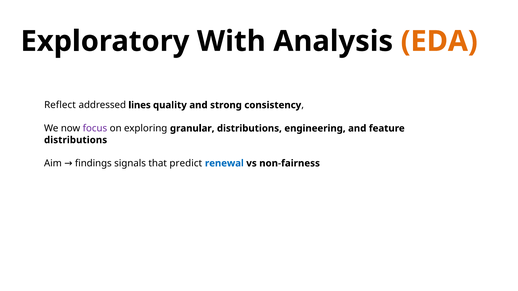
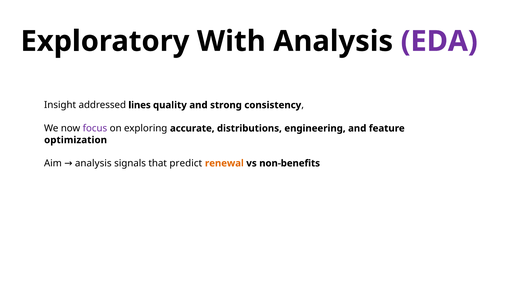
EDA colour: orange -> purple (439, 41)
Reflect: Reflect -> Insight (60, 105)
granular: granular -> accurate (192, 129)
distributions: distributions -> optimization (76, 140)
renewal colour: blue -> orange (224, 163)
non-fairness: non-fairness -> non-benefits (290, 163)
Aim findings: findings -> analysis (93, 163)
